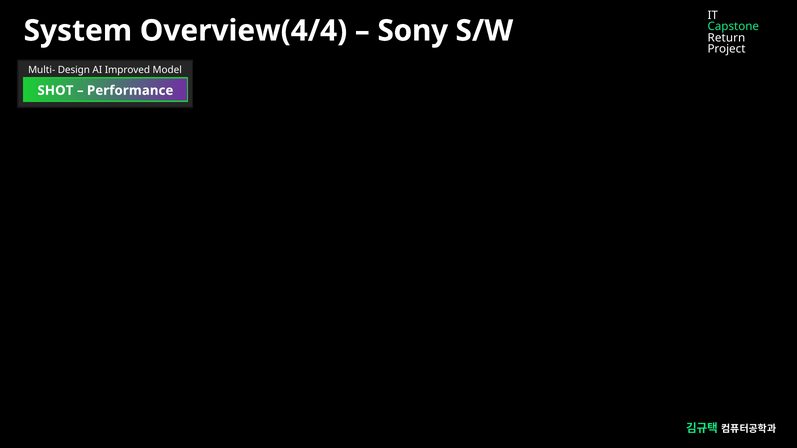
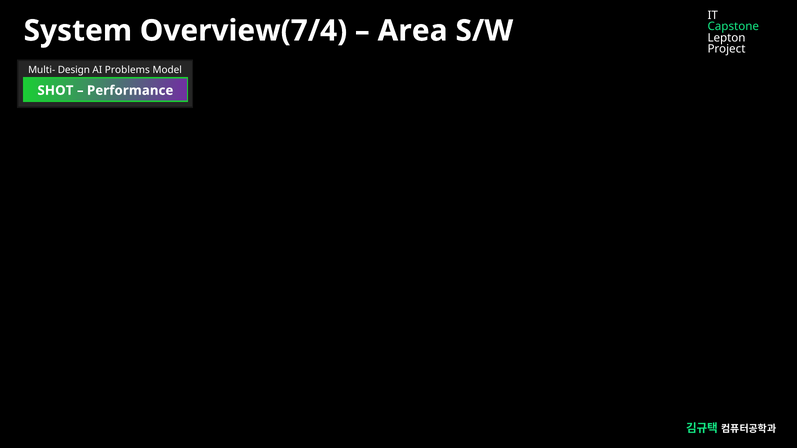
Overview(4/4: Overview(4/4 -> Overview(7/4 (244, 31)
Sony: Sony -> Area (413, 31)
Return: Return -> Lepton (726, 38)
Improved: Improved -> Problems (127, 70)
